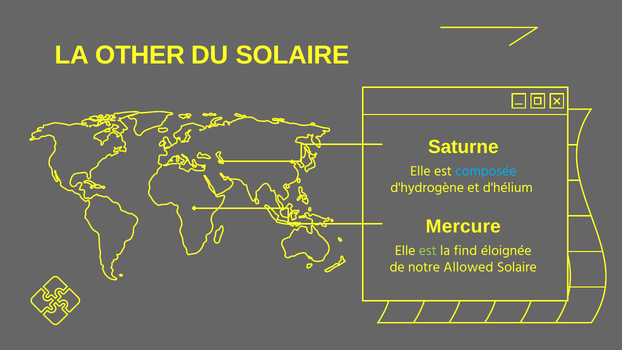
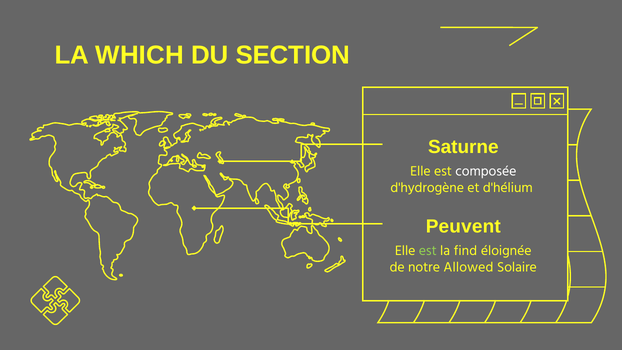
OTHER: OTHER -> WHICH (140, 55)
DU SOLAIRE: SOLAIRE -> SECTION (293, 55)
composée colour: light blue -> white (486, 171)
Mercure: Mercure -> Peuvent (463, 226)
